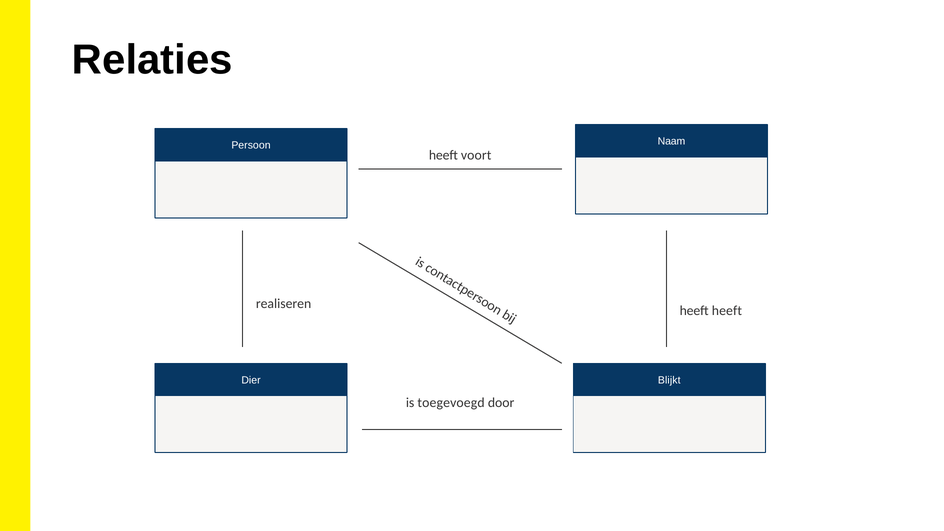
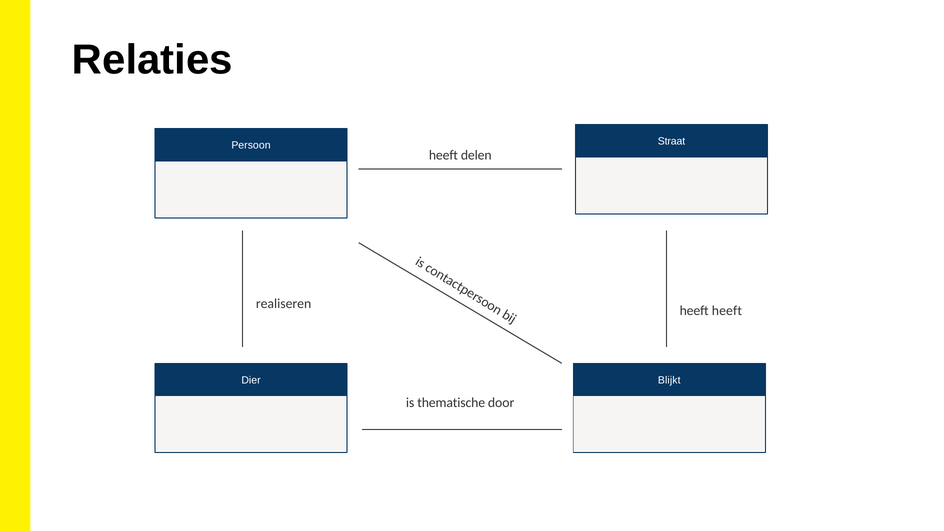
Naam: Naam -> Straat (671, 141)
voort: voort -> delen (476, 155)
toegevoegd: toegevoegd -> thematische (451, 403)
